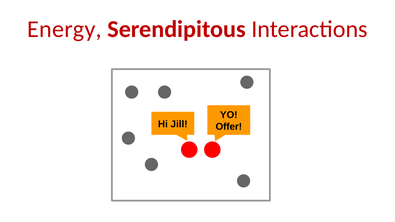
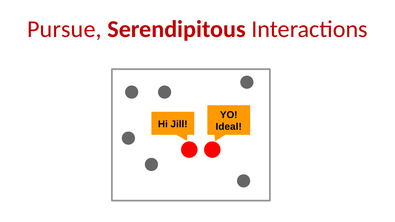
Energy: Energy -> Pursue (64, 29)
Offer: Offer -> Ideal (229, 127)
